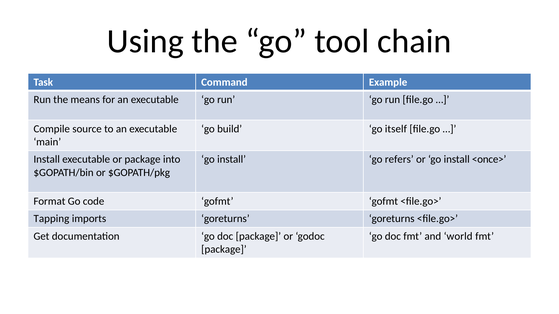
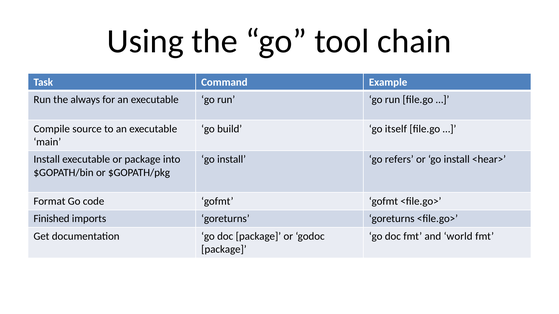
means: means -> always (85, 100)
<once>: <once> -> <hear> (489, 160)
Tapping: Tapping -> Finished (52, 219)
